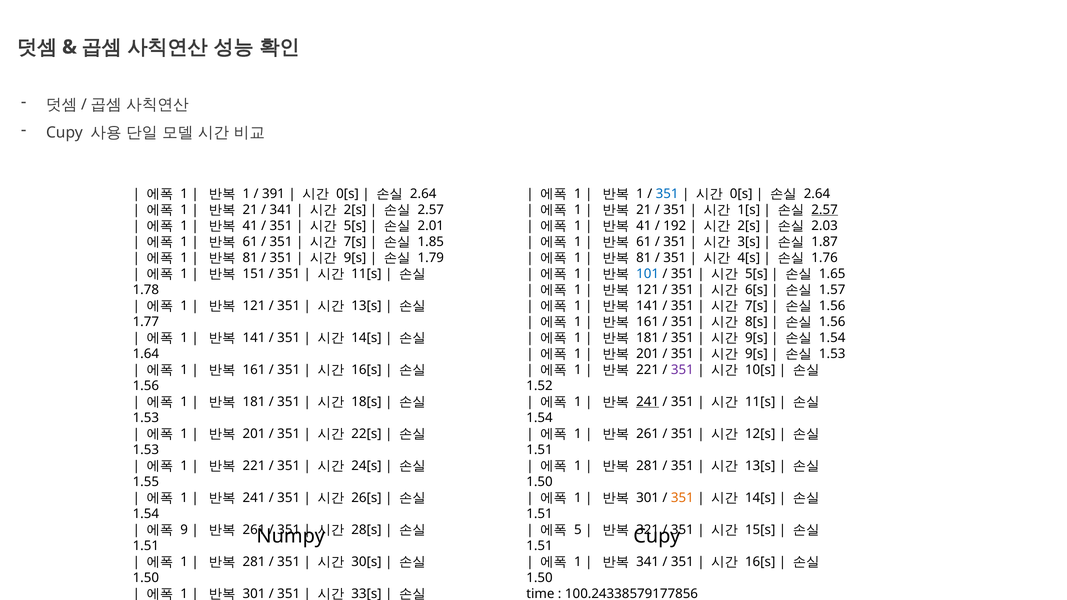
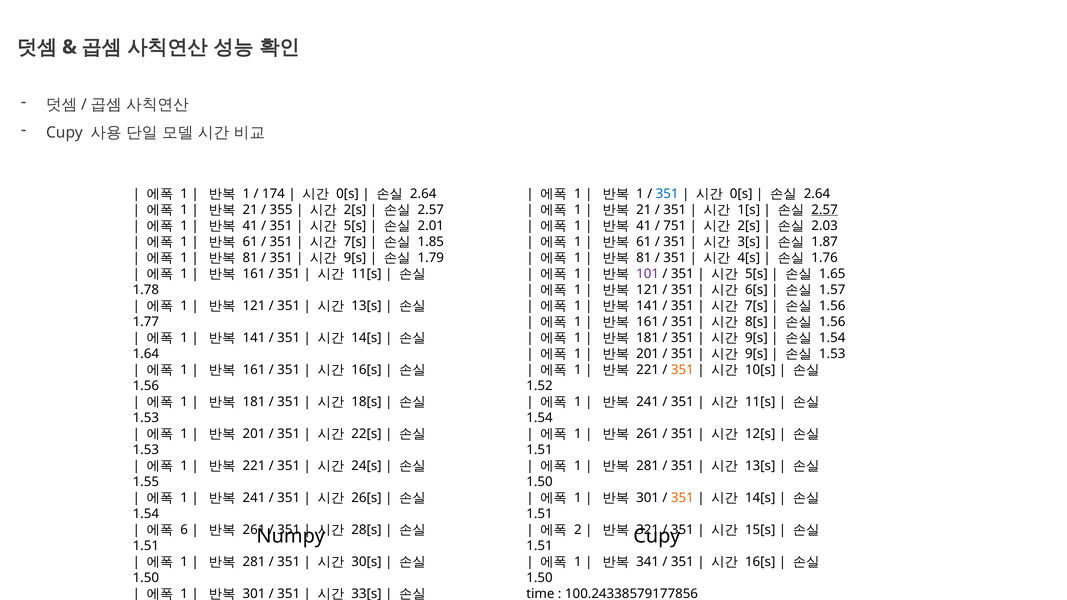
391: 391 -> 174 (273, 194)
341: 341 -> 355 (281, 210)
192: 192 -> 751 (675, 226)
151: 151 -> 161 (254, 274)
101 colour: blue -> purple (648, 274)
351 colour: purple -> orange (682, 370)
241 underline: present -> none (648, 402)
9: 9 -> 6 (184, 530)
5: 5 -> 2 (578, 530)
